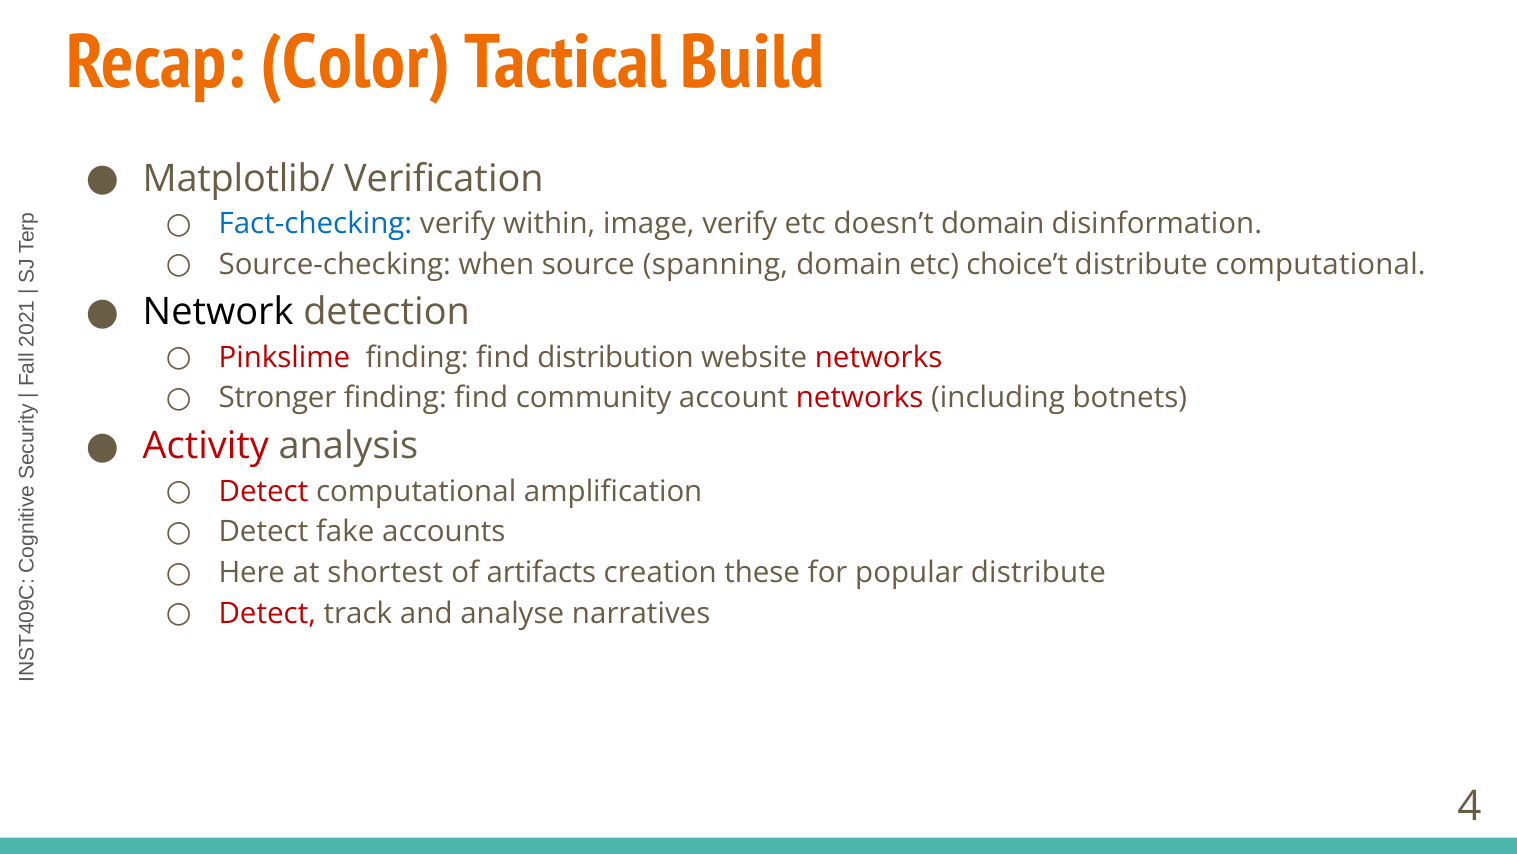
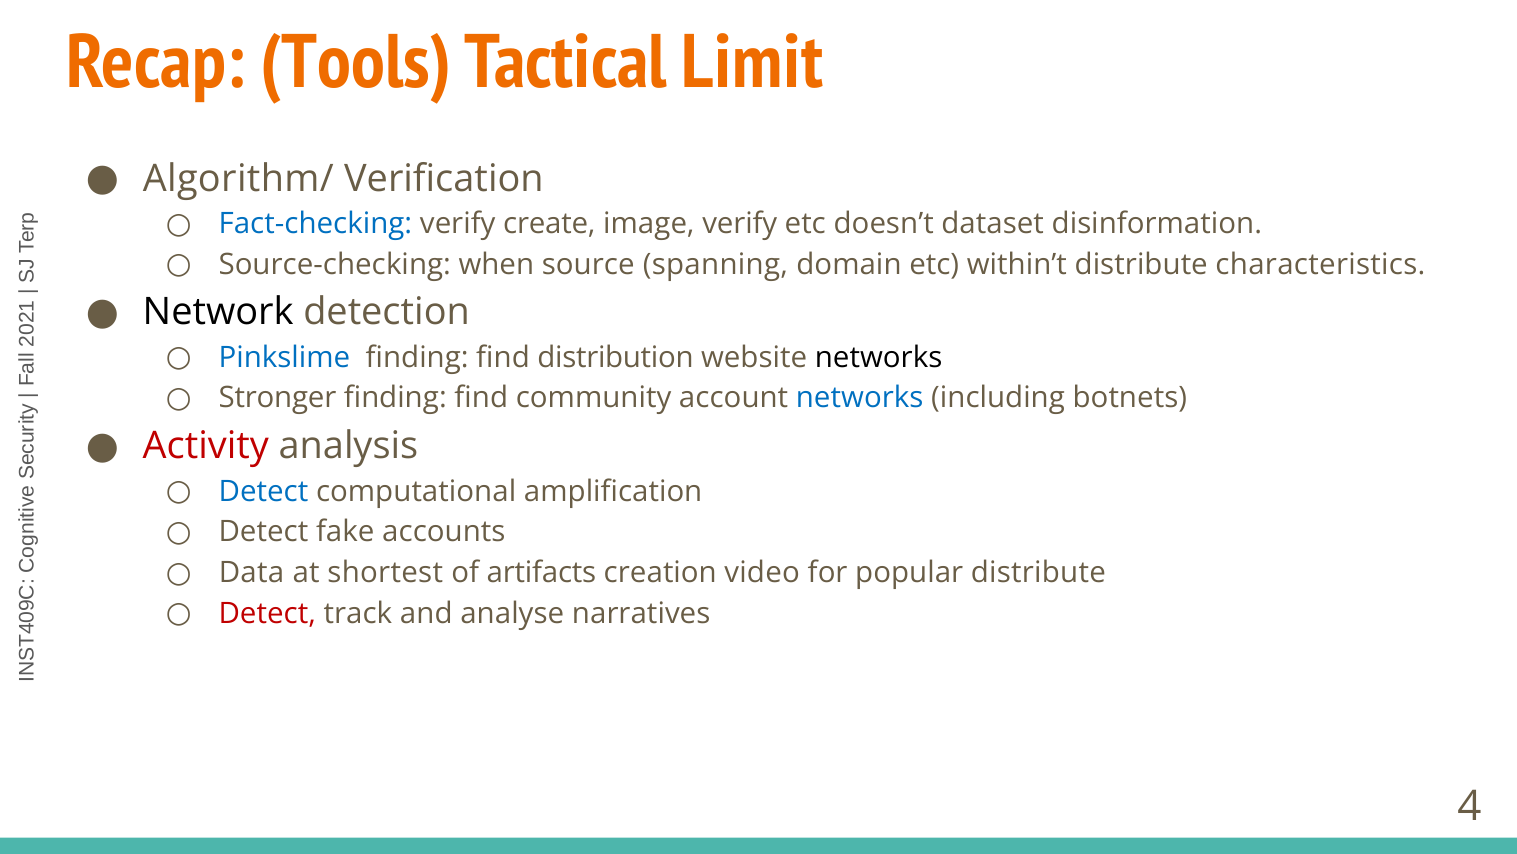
Color: Color -> Tools (356, 62)
Build: Build -> Limit (753, 62)
Matplotlib/: Matplotlib/ -> Algorithm/ (238, 178)
within: within -> create (549, 224)
doesn’t domain: domain -> dataset (993, 224)
choice’t: choice’t -> within’t (1017, 264)
distribute computational: computational -> characteristics (1320, 264)
Pinkslime colour: red -> blue (284, 357)
networks colour: red -> black (879, 357)
networks colour: red -> blue (860, 398)
Detect colour: red -> blue (263, 491)
Here: Here -> Data (252, 572)
these: these -> video (762, 572)
